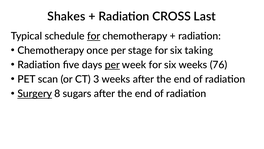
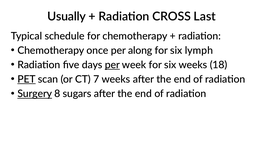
Shakes: Shakes -> Usually (66, 16)
for underline: present -> none (94, 36)
stage: stage -> along (140, 50)
taking: taking -> lymph (199, 50)
76: 76 -> 18 (219, 65)
PET underline: none -> present (27, 79)
3: 3 -> 7 (96, 79)
